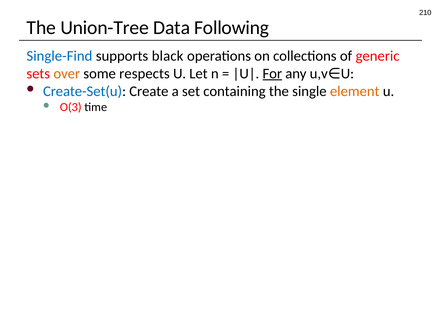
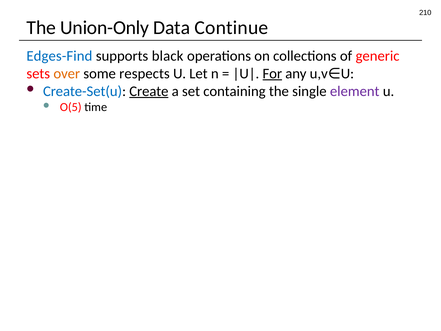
Union-Tree: Union-Tree -> Union-Only (105, 28)
Following: Following -> Continue (231, 28)
Single-Find: Single-Find -> Edges-Find (59, 56)
Create underline: none -> present (149, 91)
element colour: orange -> purple (355, 91)
O(3: O(3 -> O(5 (71, 107)
